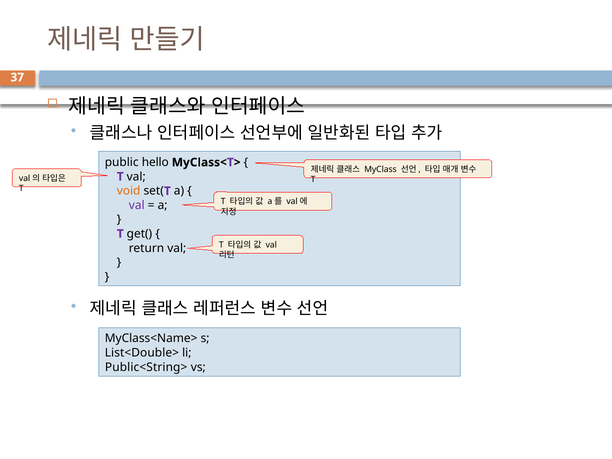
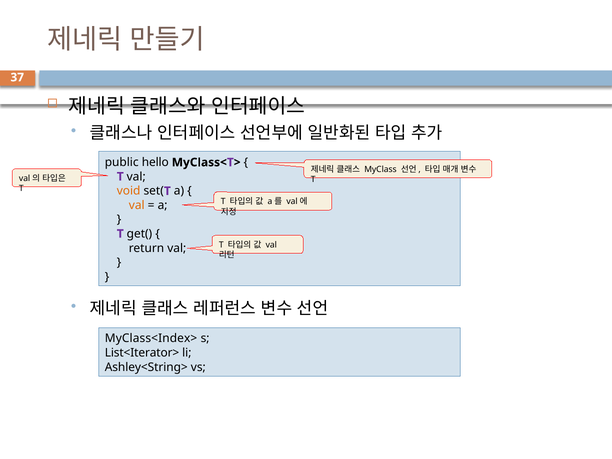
val colour: purple -> orange (137, 205)
MyClass<Name>: MyClass<Name> -> MyClass<Index> (151, 339)
List<Double>: List<Double> -> List<Iterator> (142, 353)
Public<String>: Public<String> -> Ashley<String> (146, 367)
